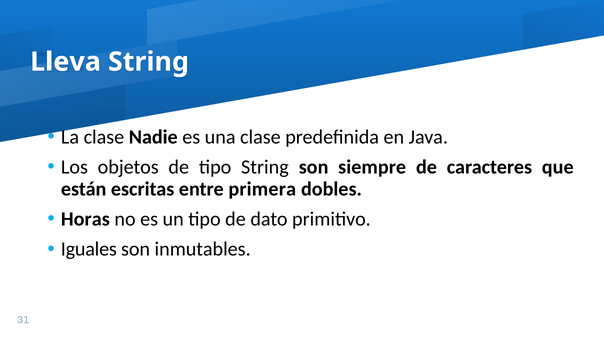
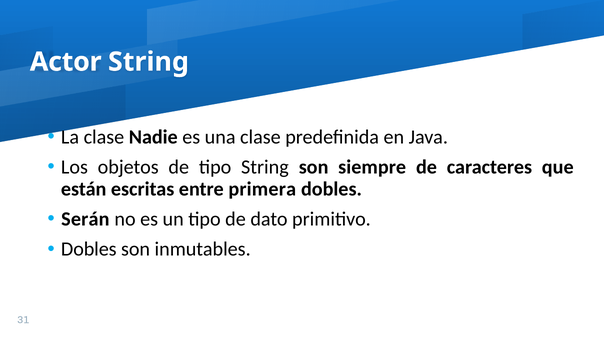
Lleva: Lleva -> Actor (66, 62)
Horas: Horas -> Serán (85, 219)
Iguales: Iguales -> Dobles (89, 249)
